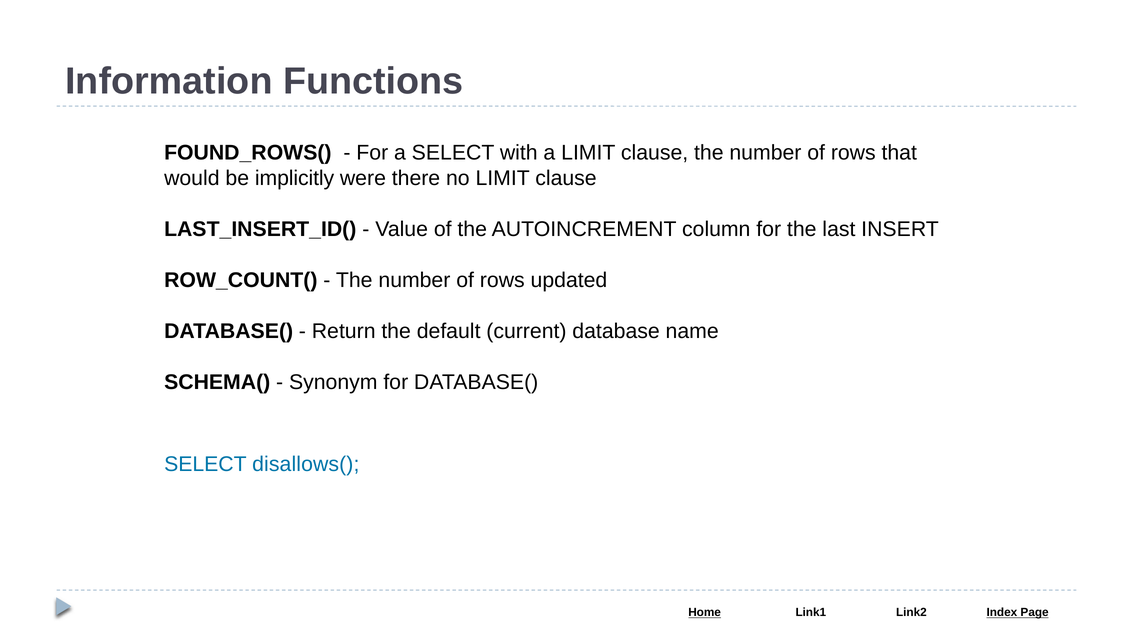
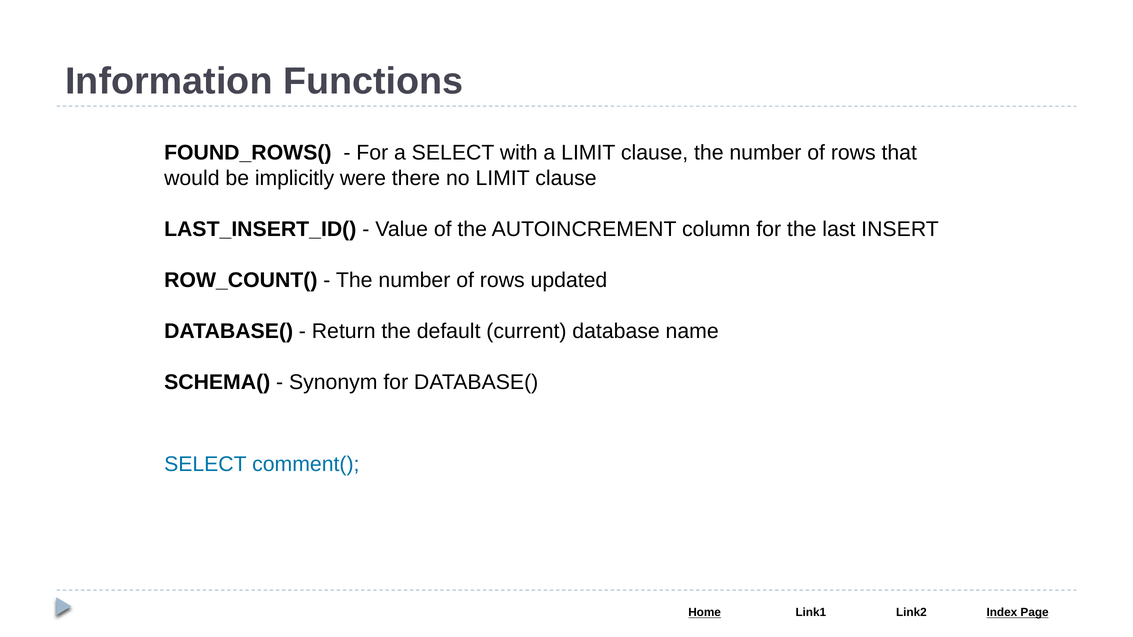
disallows(: disallows( -> comment( (306, 464)
